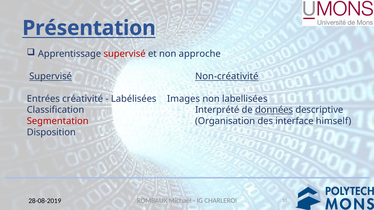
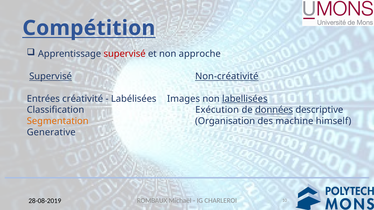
Présentation: Présentation -> Compétition (89, 28)
labellisées underline: none -> present (245, 99)
Interprété: Interprété -> Exécution (217, 110)
Segmentation colour: red -> orange (58, 121)
interface: interface -> machine (294, 121)
Disposition: Disposition -> Generative (51, 133)
